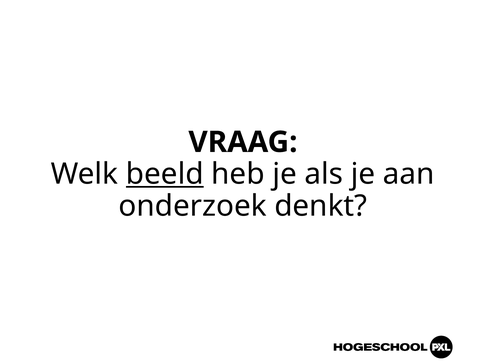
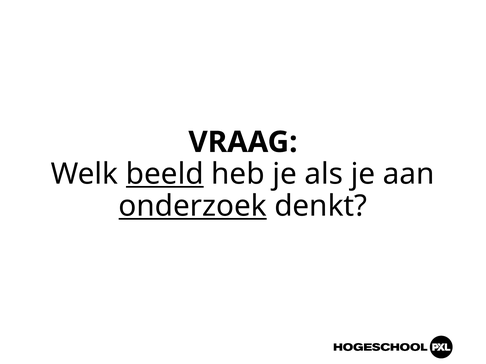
onderzoek underline: none -> present (193, 206)
